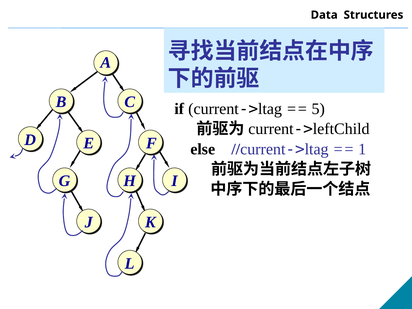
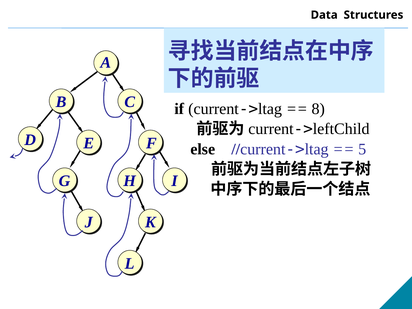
5: 5 -> 8 (318, 109)
1: 1 -> 5 (362, 149)
